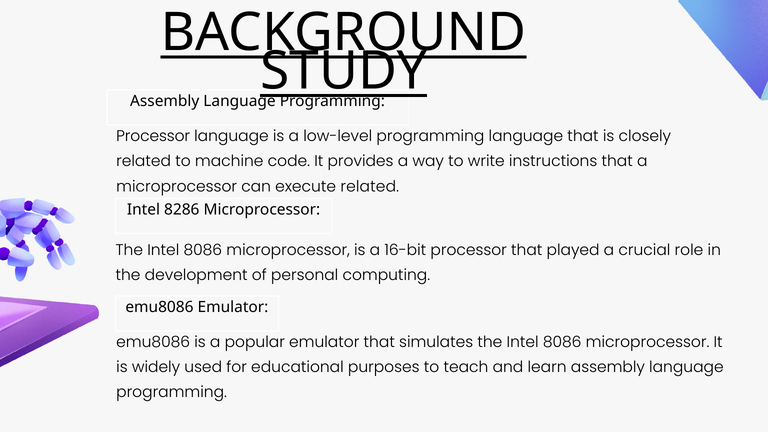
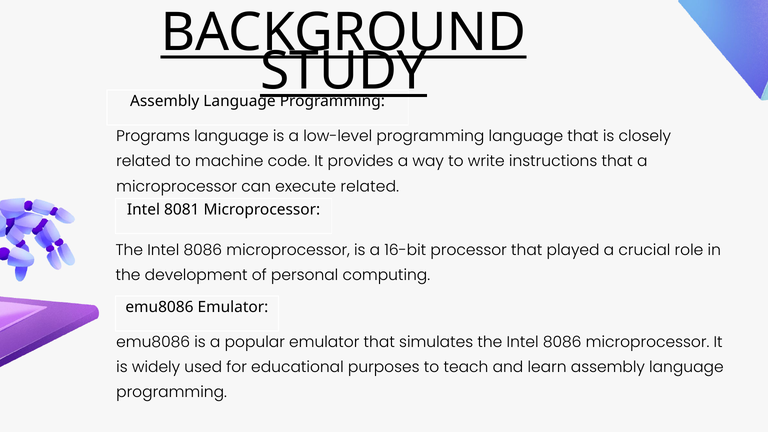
Processor: Processor -> Programs (153, 136)
8286: 8286 -> 8081 (182, 210)
